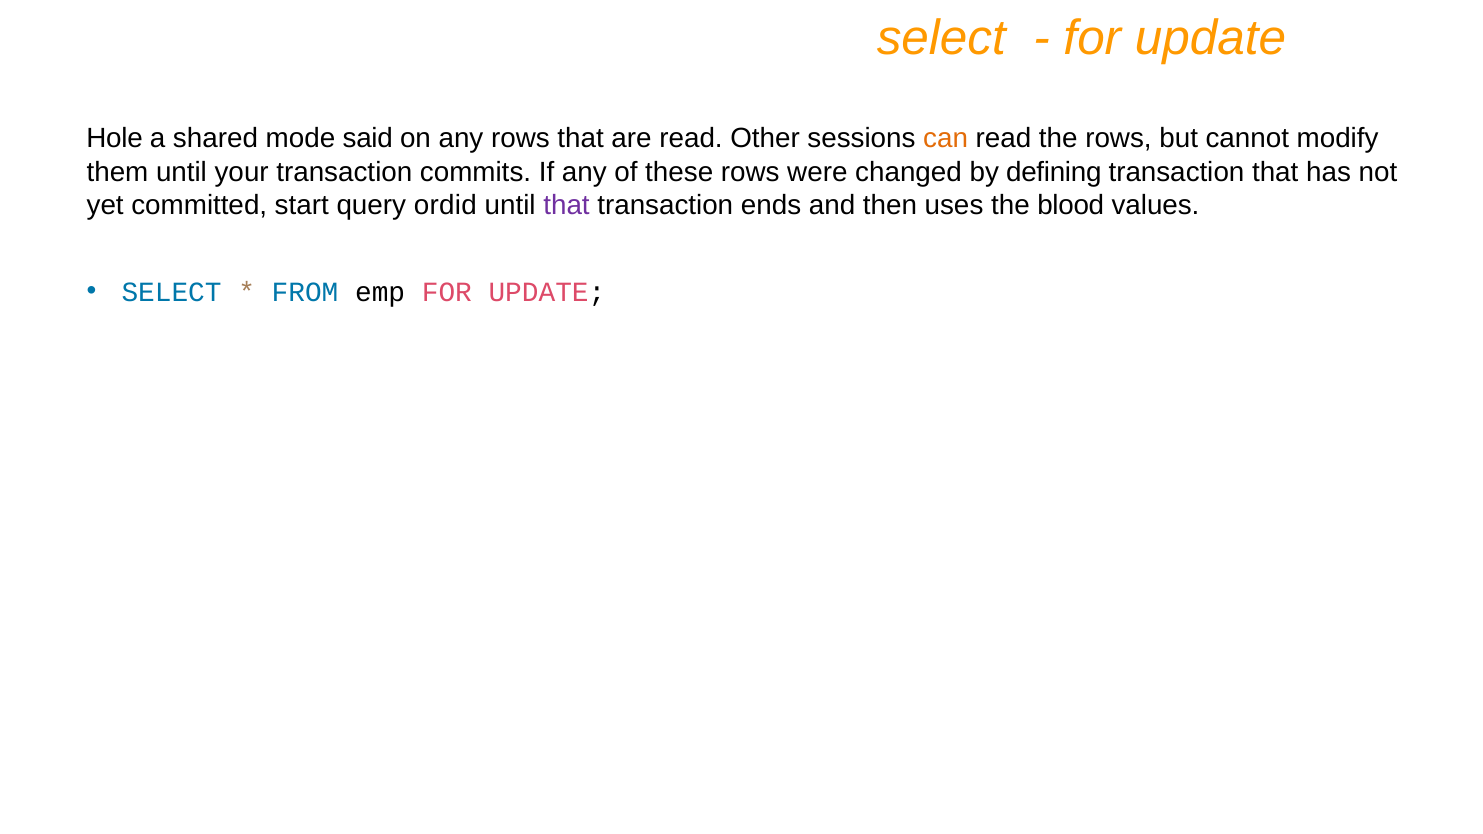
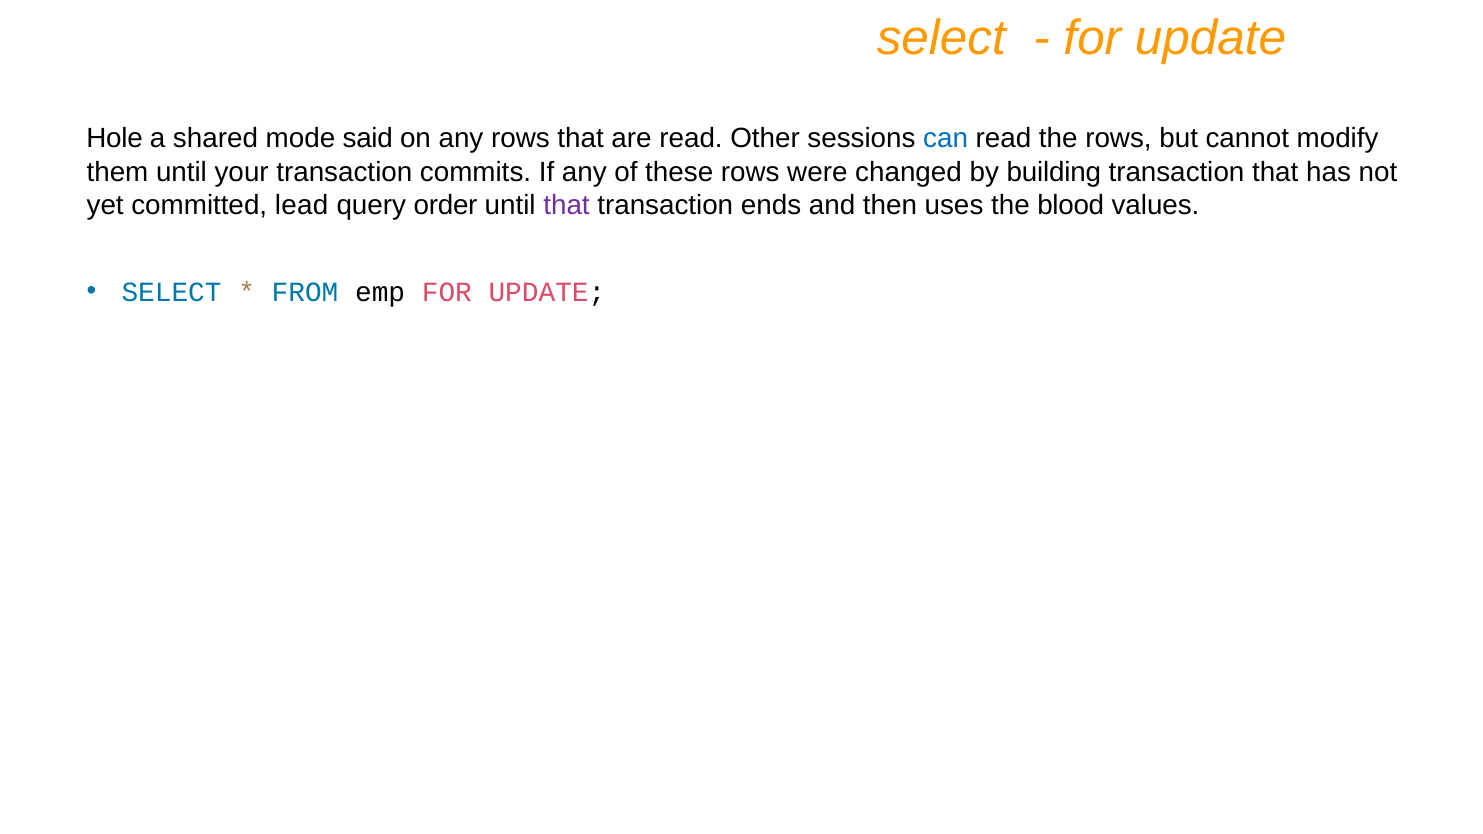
can colour: orange -> blue (946, 139)
defining: defining -> building (1054, 172)
start: start -> lead (302, 205)
ordid: ordid -> order (446, 205)
